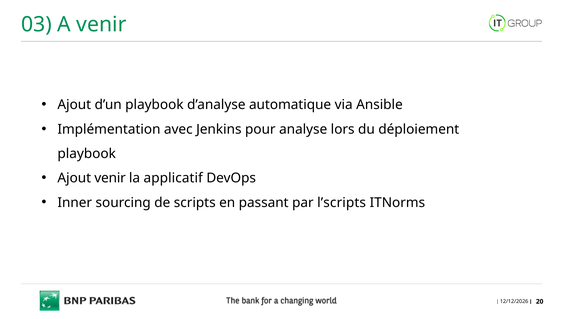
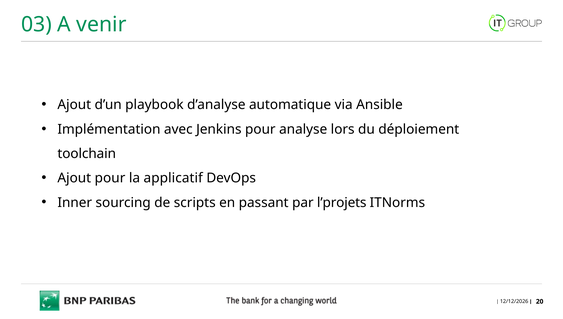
playbook: playbook -> toolchain (87, 153)
Ajout venir: venir -> pour (110, 178)
l’scripts: l’scripts -> l’projets (342, 202)
